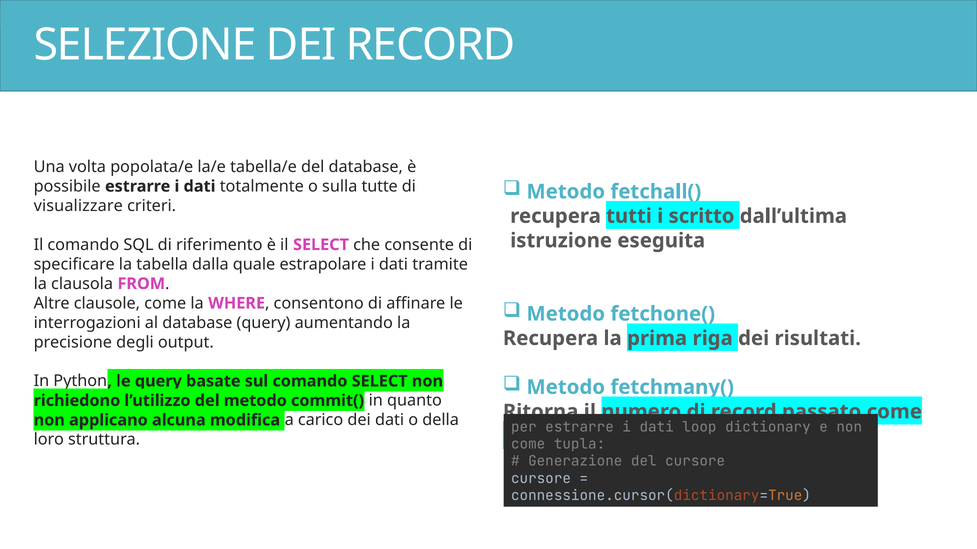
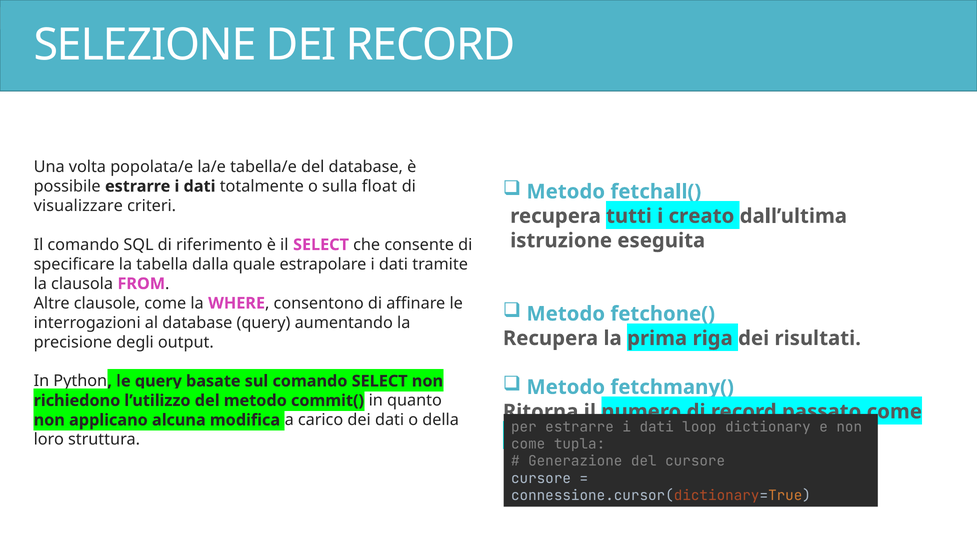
tutte: tutte -> float (380, 186)
scritto: scritto -> creato (701, 216)
